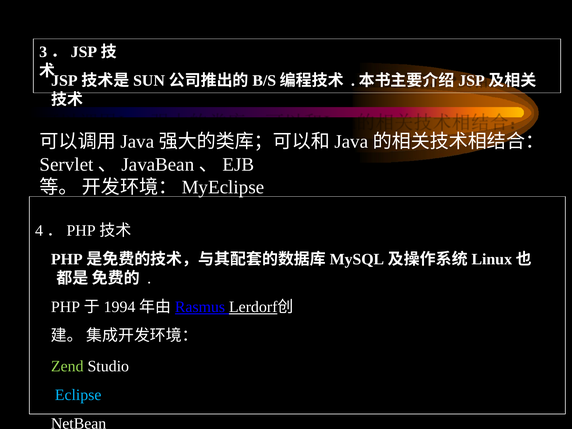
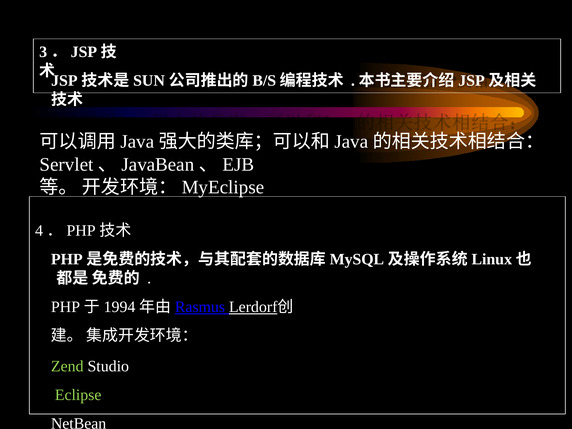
Eclipse colour: light blue -> light green (78, 395)
